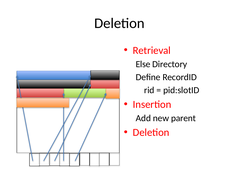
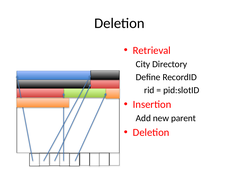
Else: Else -> City (143, 64)
